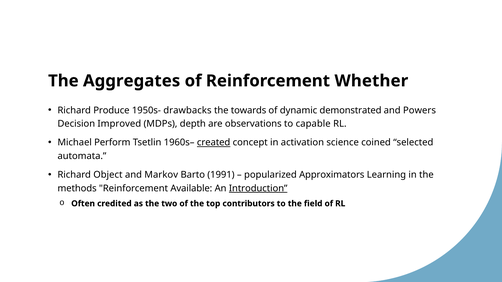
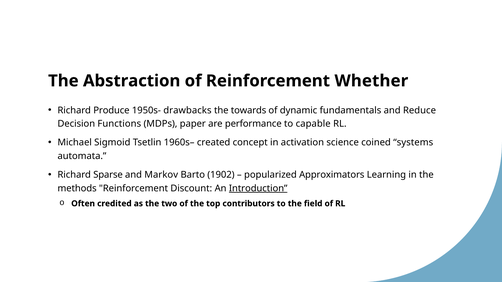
Aggregates: Aggregates -> Abstraction (132, 81)
demonstrated: demonstrated -> fundamentals (350, 110)
Powers: Powers -> Reduce (420, 110)
Improved: Improved -> Functions (119, 124)
depth: depth -> paper (193, 124)
observations: observations -> performance (253, 124)
Perform: Perform -> Sigmoid (112, 143)
created underline: present -> none (214, 143)
selected: selected -> systems (413, 143)
Object: Object -> Sparse (108, 175)
1991: 1991 -> 1902 (221, 175)
Available: Available -> Discount (191, 189)
